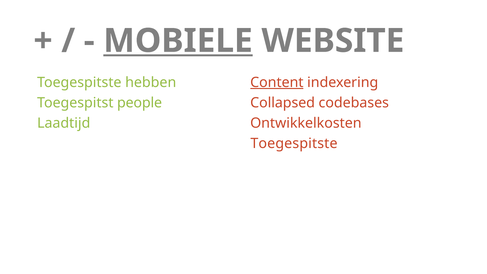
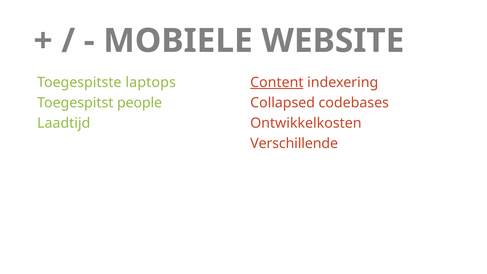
MOBIELE underline: present -> none (178, 41)
hebben: hebben -> laptops (151, 82)
Toegespitste: Toegespitste -> Verschillende (294, 144)
